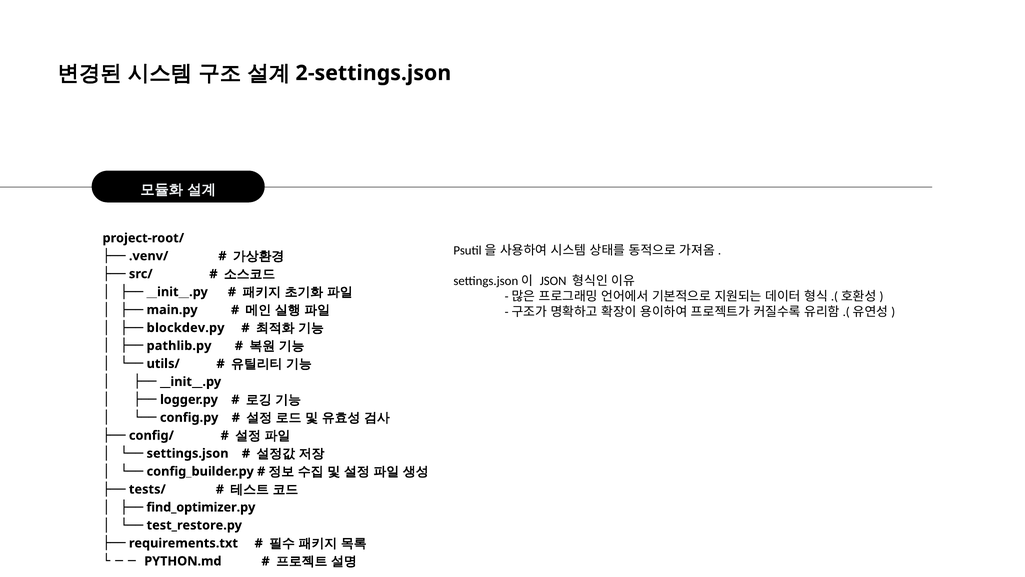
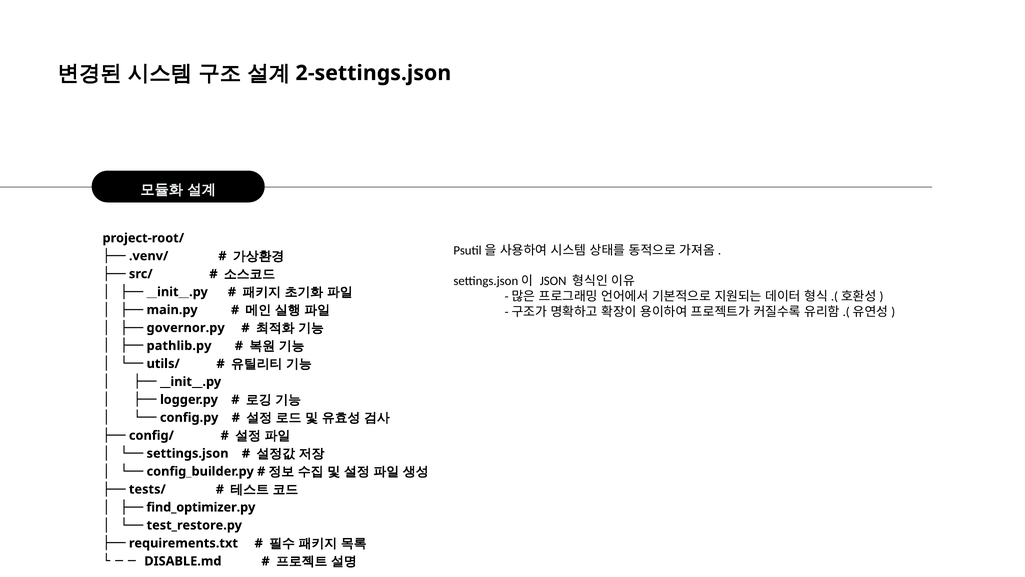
blockdev.py: blockdev.py -> governor.py (186, 328)
PYTHON.md: PYTHON.md -> DISABLE.md (183, 561)
